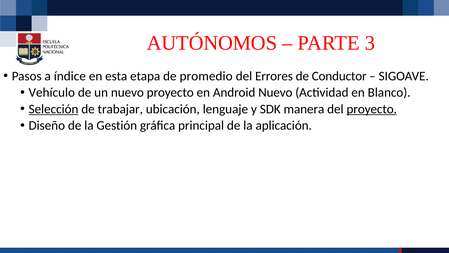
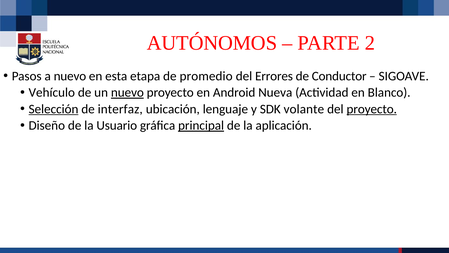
3: 3 -> 2 (370, 43)
a índice: índice -> nuevo (70, 76)
nuevo underline: none -> present (127, 92)
Android Nuevo: Nuevo -> Nueva (275, 92)
trabajar: trabajar -> interfaz (120, 109)
manera: manera -> volante (304, 109)
Gestión: Gestión -> Usuario (117, 125)
principal underline: none -> present (201, 125)
